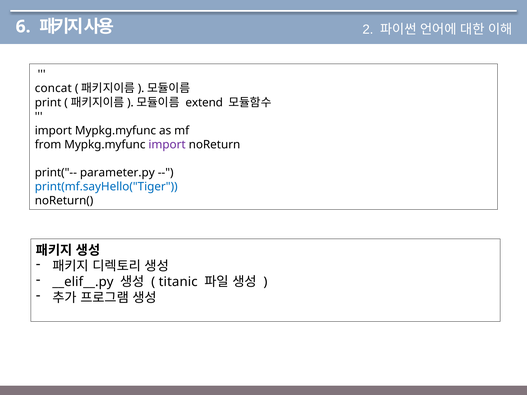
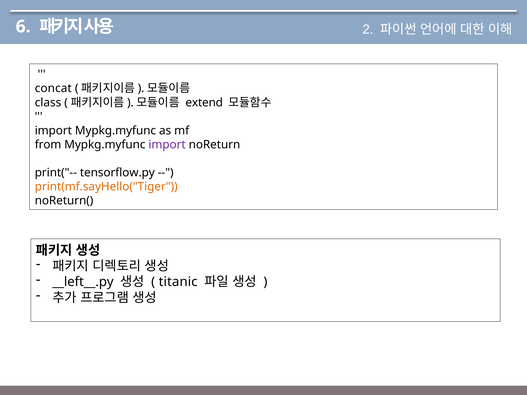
print: print -> class (48, 103)
parameter.py: parameter.py -> tensorflow.py (117, 173)
print(mf.sayHello("Tiger colour: blue -> orange (106, 187)
__elif__.py: __elif__.py -> __left__.py (83, 282)
